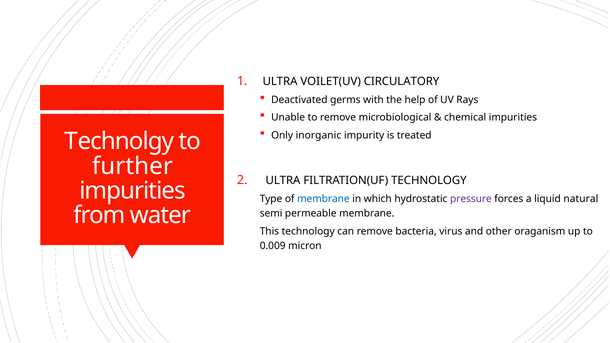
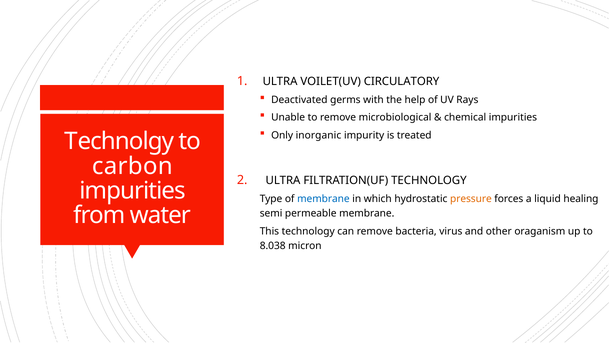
further: further -> carbon (132, 166)
pressure colour: purple -> orange (471, 199)
natural: natural -> healing (581, 199)
0.009: 0.009 -> 8.038 (273, 246)
